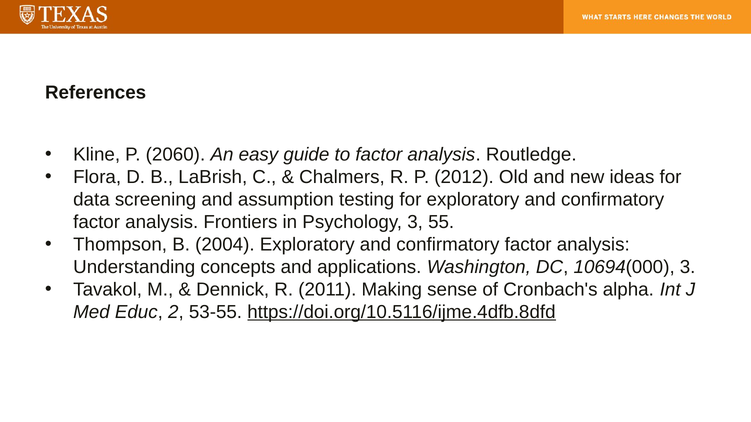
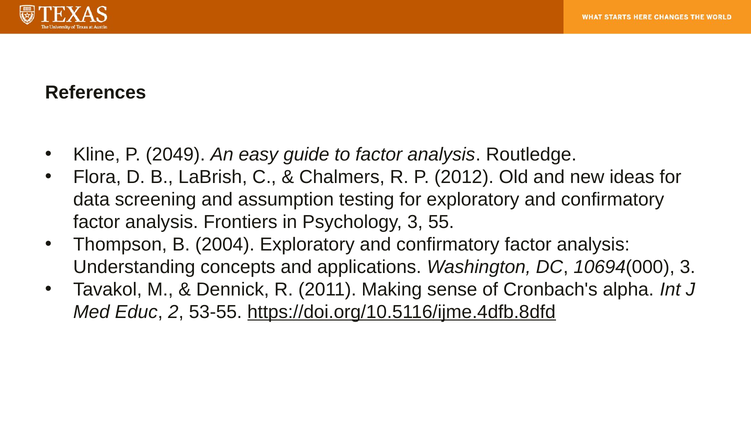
2060: 2060 -> 2049 (175, 155)
